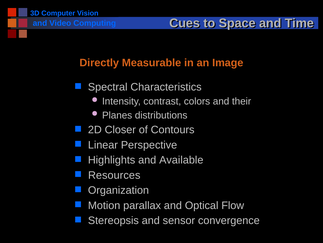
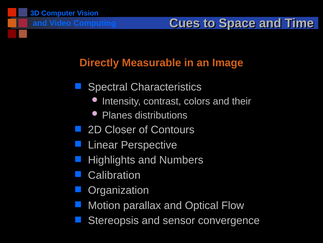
Available: Available -> Numbers (181, 160)
Resources: Resources -> Calibration (114, 175)
